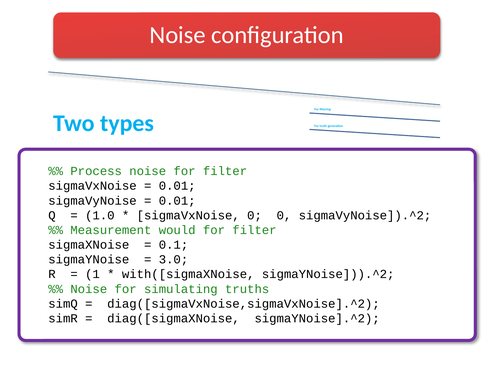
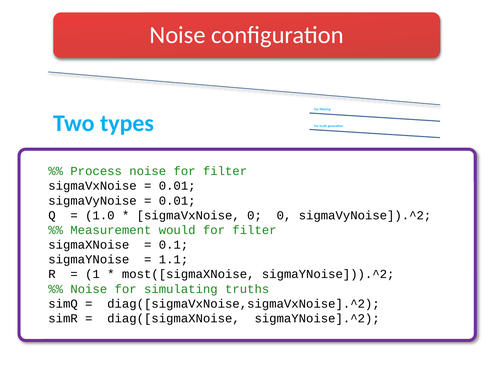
3.0: 3.0 -> 1.1 (173, 260)
with([sigmaXNoise: with([sigmaXNoise -> most([sigmaXNoise (188, 274)
